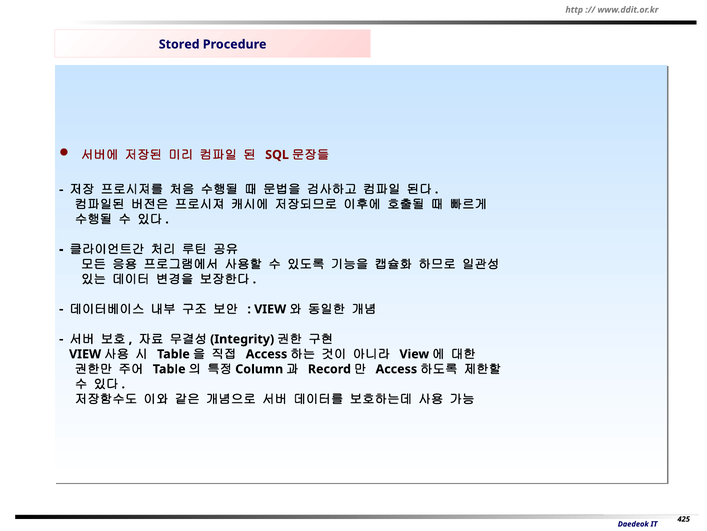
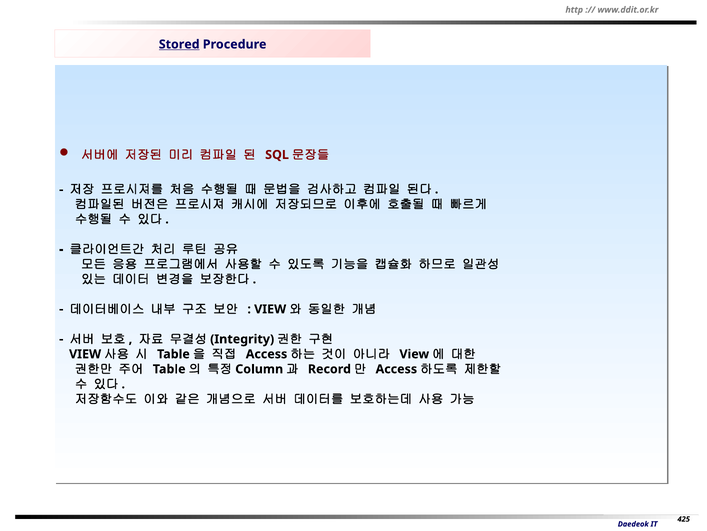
Stored underline: none -> present (179, 44)
